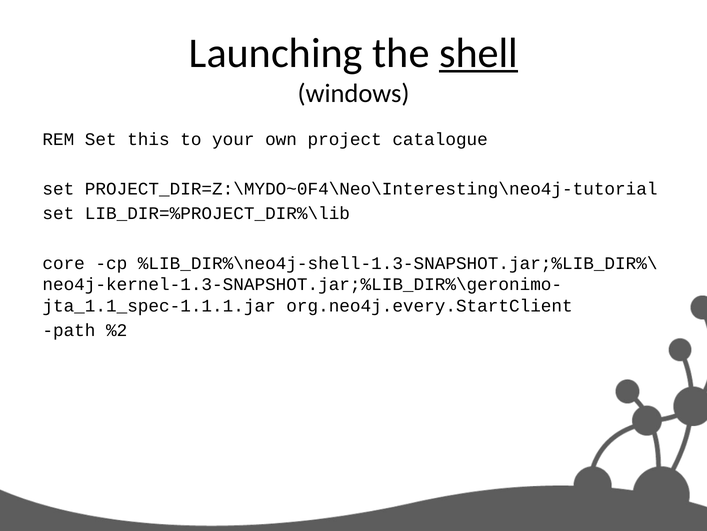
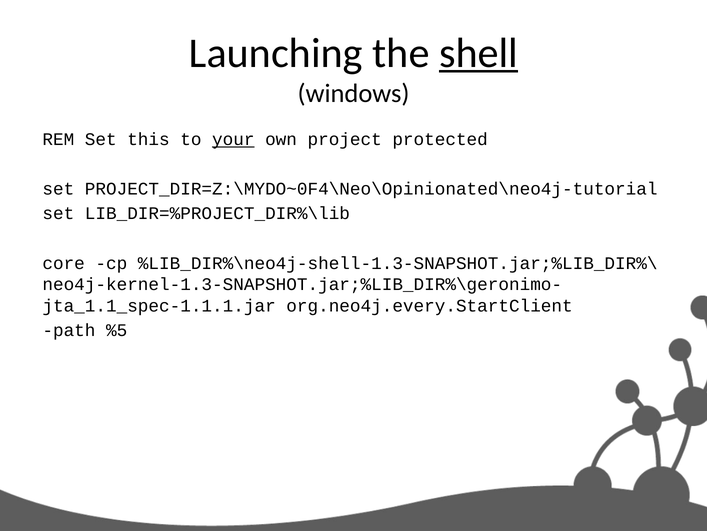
your underline: none -> present (233, 139)
catalogue: catalogue -> protected (440, 139)
PROJECT_DIR=Z:\MYDO~0F4\Neo\Interesting\neo4j-tutorial: PROJECT_DIR=Z:\MYDO~0F4\Neo\Interesting\neo4j-tutorial -> PROJECT_DIR=Z:\MYDO~0F4\Neo\Opinionated\neo4j-tutorial (371, 189)
%2: %2 -> %5 (117, 330)
